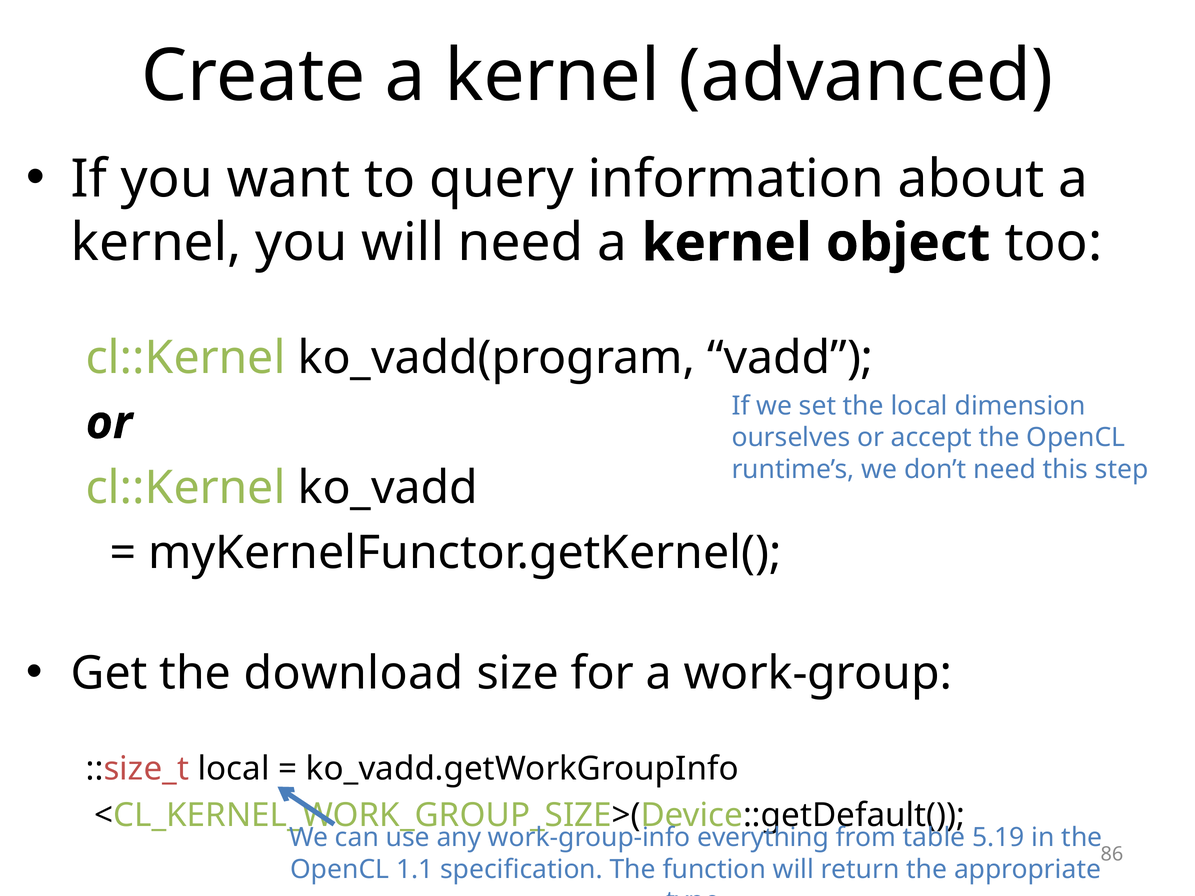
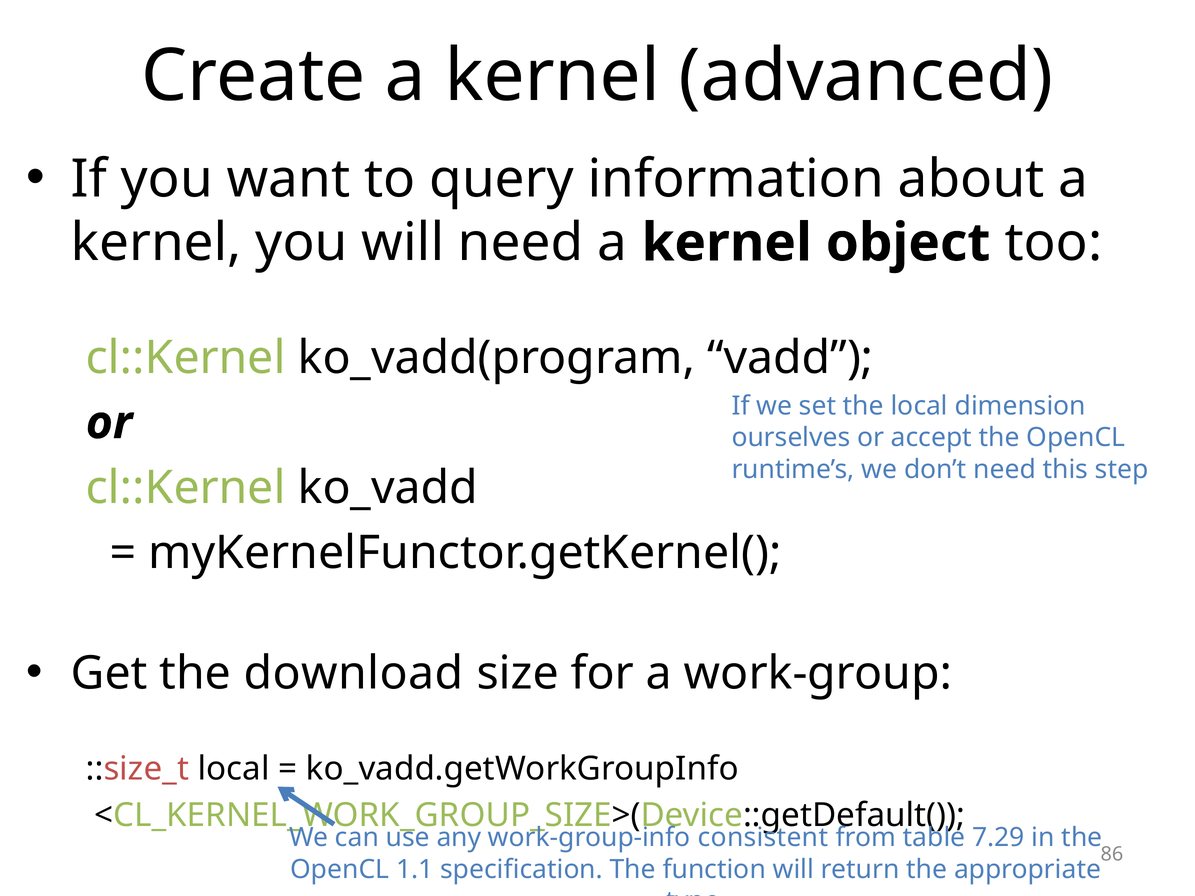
everything: everything -> consistent (763, 838)
5.19: 5.19 -> 7.29 (998, 838)
